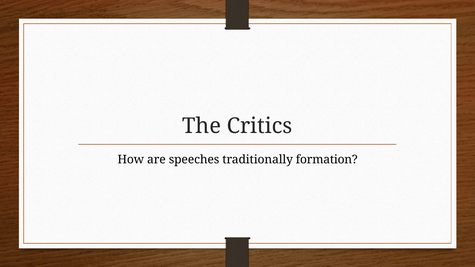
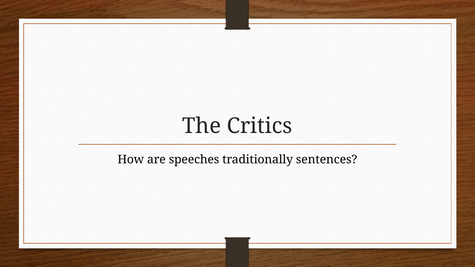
formation: formation -> sentences (327, 160)
